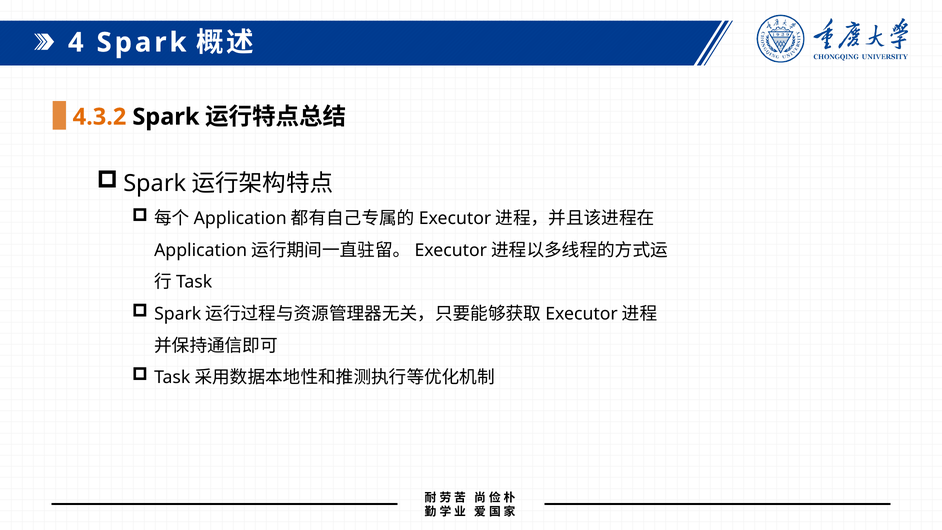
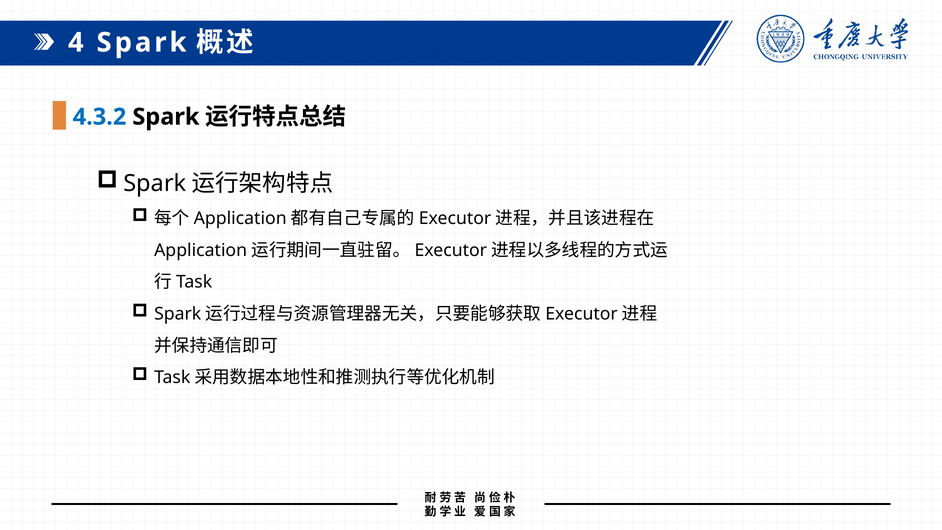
4.3.2 colour: orange -> blue (100, 117)
